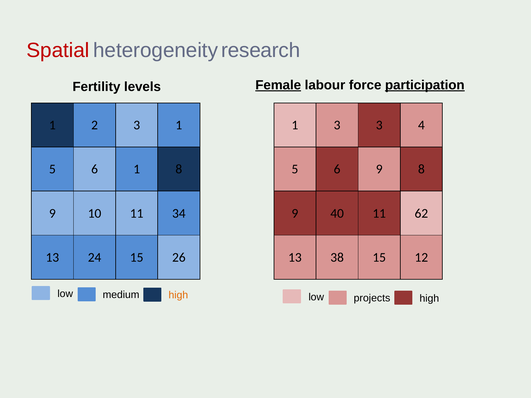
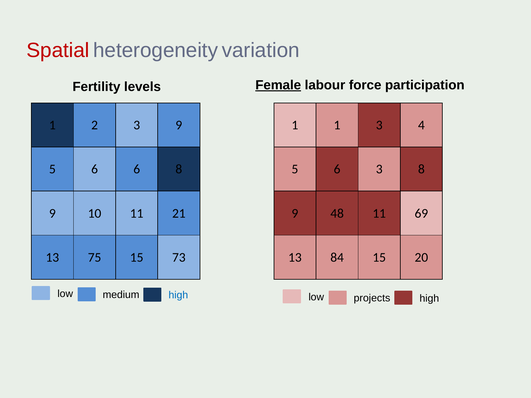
research: research -> variation (261, 51)
participation underline: present -> none (425, 85)
3 1: 1 -> 9 (179, 125)
1 3: 3 -> 1 (337, 125)
6 1: 1 -> 6 (137, 169)
6 9: 9 -> 3 (379, 169)
34: 34 -> 21 (179, 213)
40: 40 -> 48 (337, 213)
62: 62 -> 69 (421, 213)
24: 24 -> 75 (95, 258)
26: 26 -> 73 (179, 258)
38: 38 -> 84 (337, 258)
12: 12 -> 20 (421, 258)
high colour: orange -> blue (178, 295)
